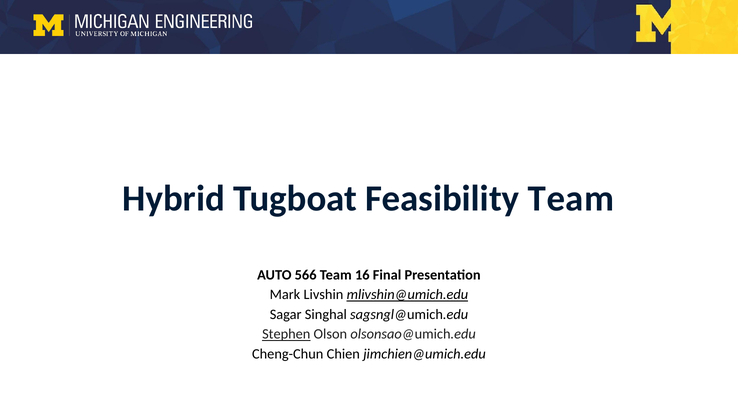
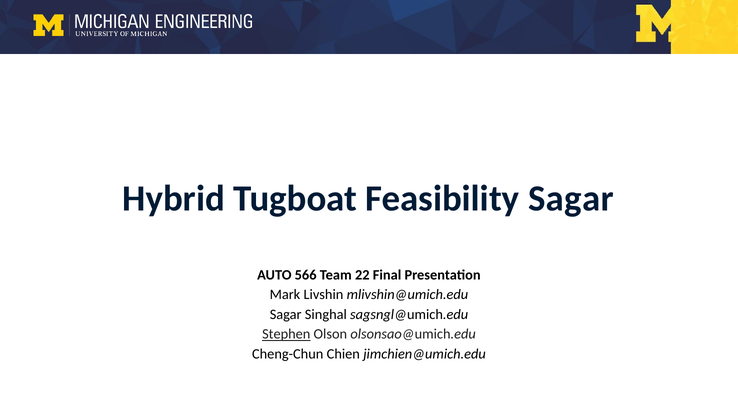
Feasibility Team: Team -> Sagar (571, 199)
16: 16 -> 22 (362, 275)
mlivshin@umich.edu underline: present -> none (407, 295)
